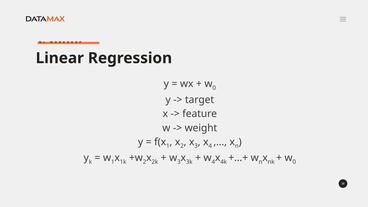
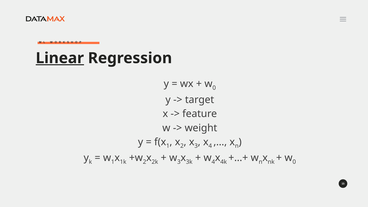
Linear underline: none -> present (60, 58)
